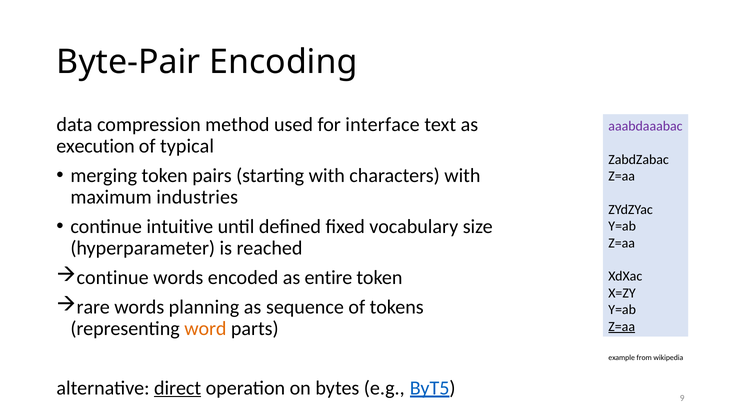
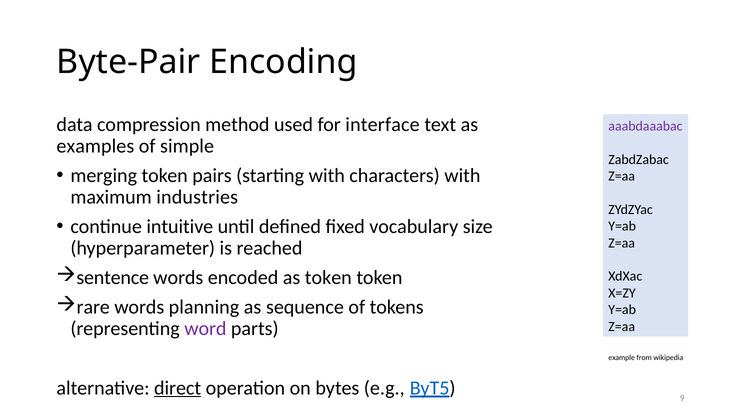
execution: execution -> examples (95, 146)
typical: typical -> simple (187, 146)
continue: continue -> sentence (113, 278)
as entire: entire -> token (328, 278)
word colour: orange -> purple (205, 329)
Z=aa underline: present -> none (622, 326)
